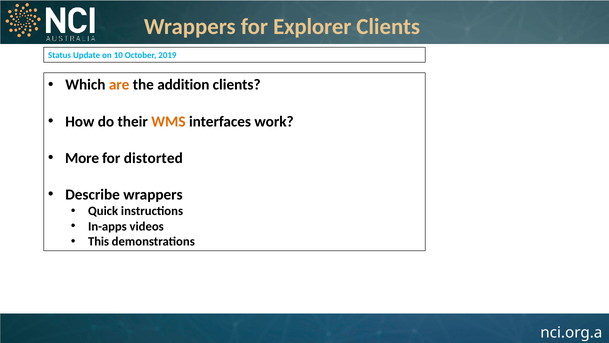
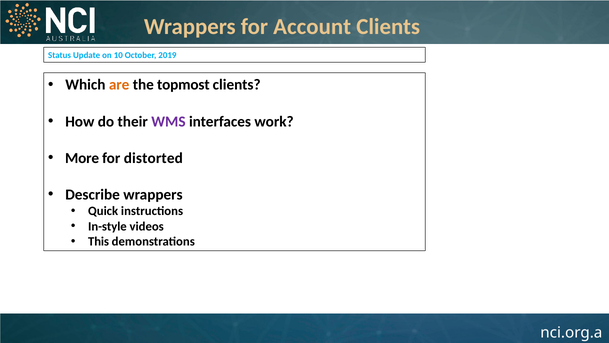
Explorer: Explorer -> Account (312, 27)
addition: addition -> topmost (183, 85)
WMS colour: orange -> purple (168, 121)
In-apps: In-apps -> In-style (107, 226)
